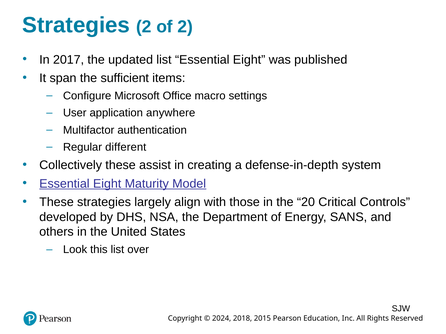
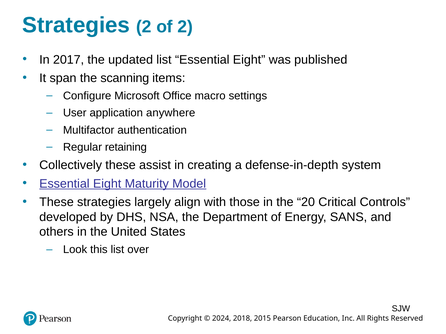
sufficient: sufficient -> scanning (125, 78)
different: different -> retaining (126, 147)
